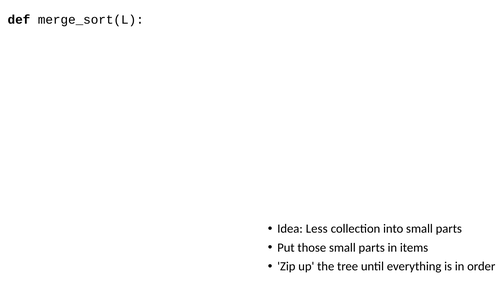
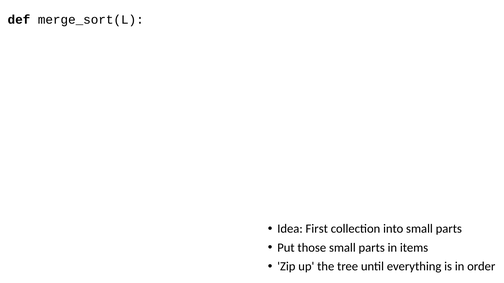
Less: Less -> First (317, 229)
